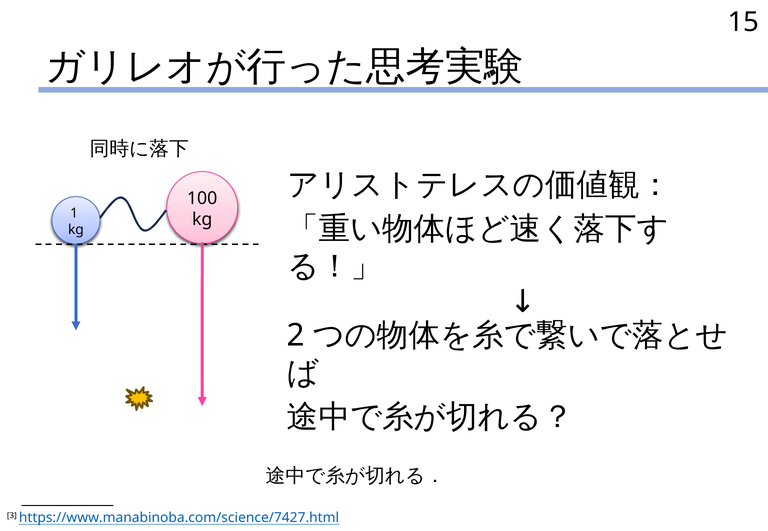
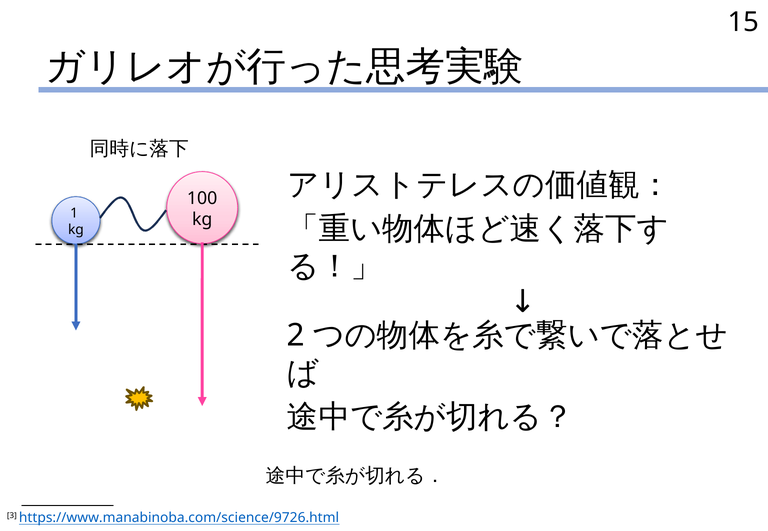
https://www.manabinoba.com/science/7427.html: https://www.manabinoba.com/science/7427.html -> https://www.manabinoba.com/science/9726.html (179, 518)
